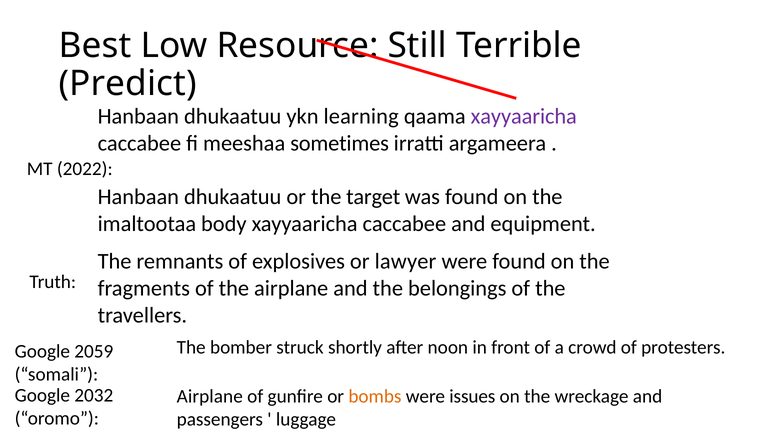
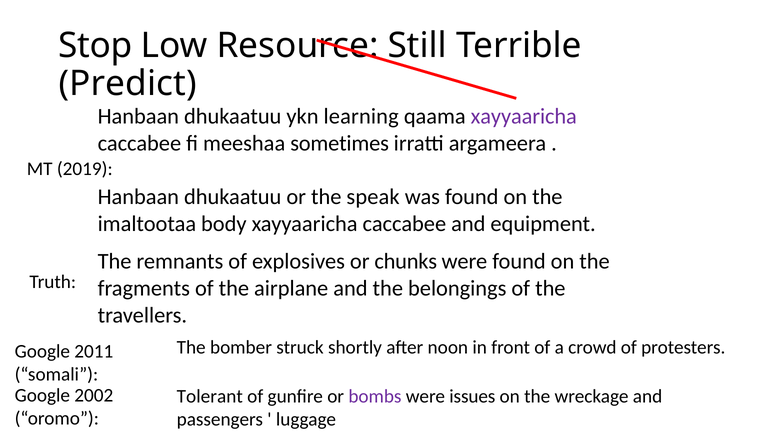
Best: Best -> Stop (95, 46)
2022: 2022 -> 2019 (85, 168)
target: target -> speak (373, 197)
lawyer: lawyer -> chunks (406, 261)
2059: 2059 -> 2011 (94, 351)
2032: 2032 -> 2002 (94, 395)
Airplane: Airplane -> Tolerant (210, 396)
bombs colour: orange -> purple (375, 396)
